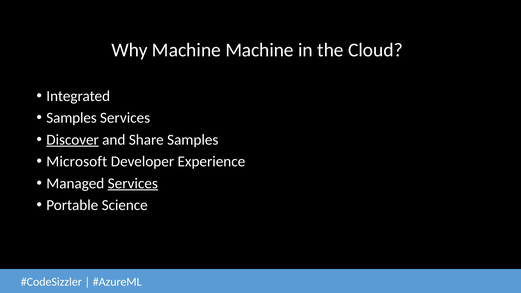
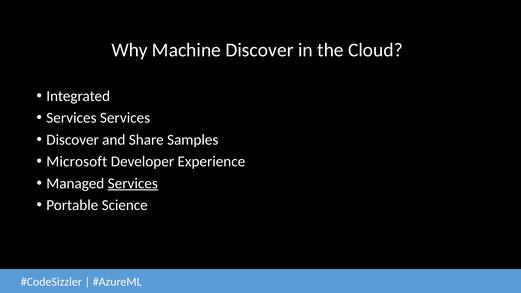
Machine Machine: Machine -> Discover (259, 50)
Samples: Samples -> Services (71, 118)
Discover underline: present -> none (73, 140)
